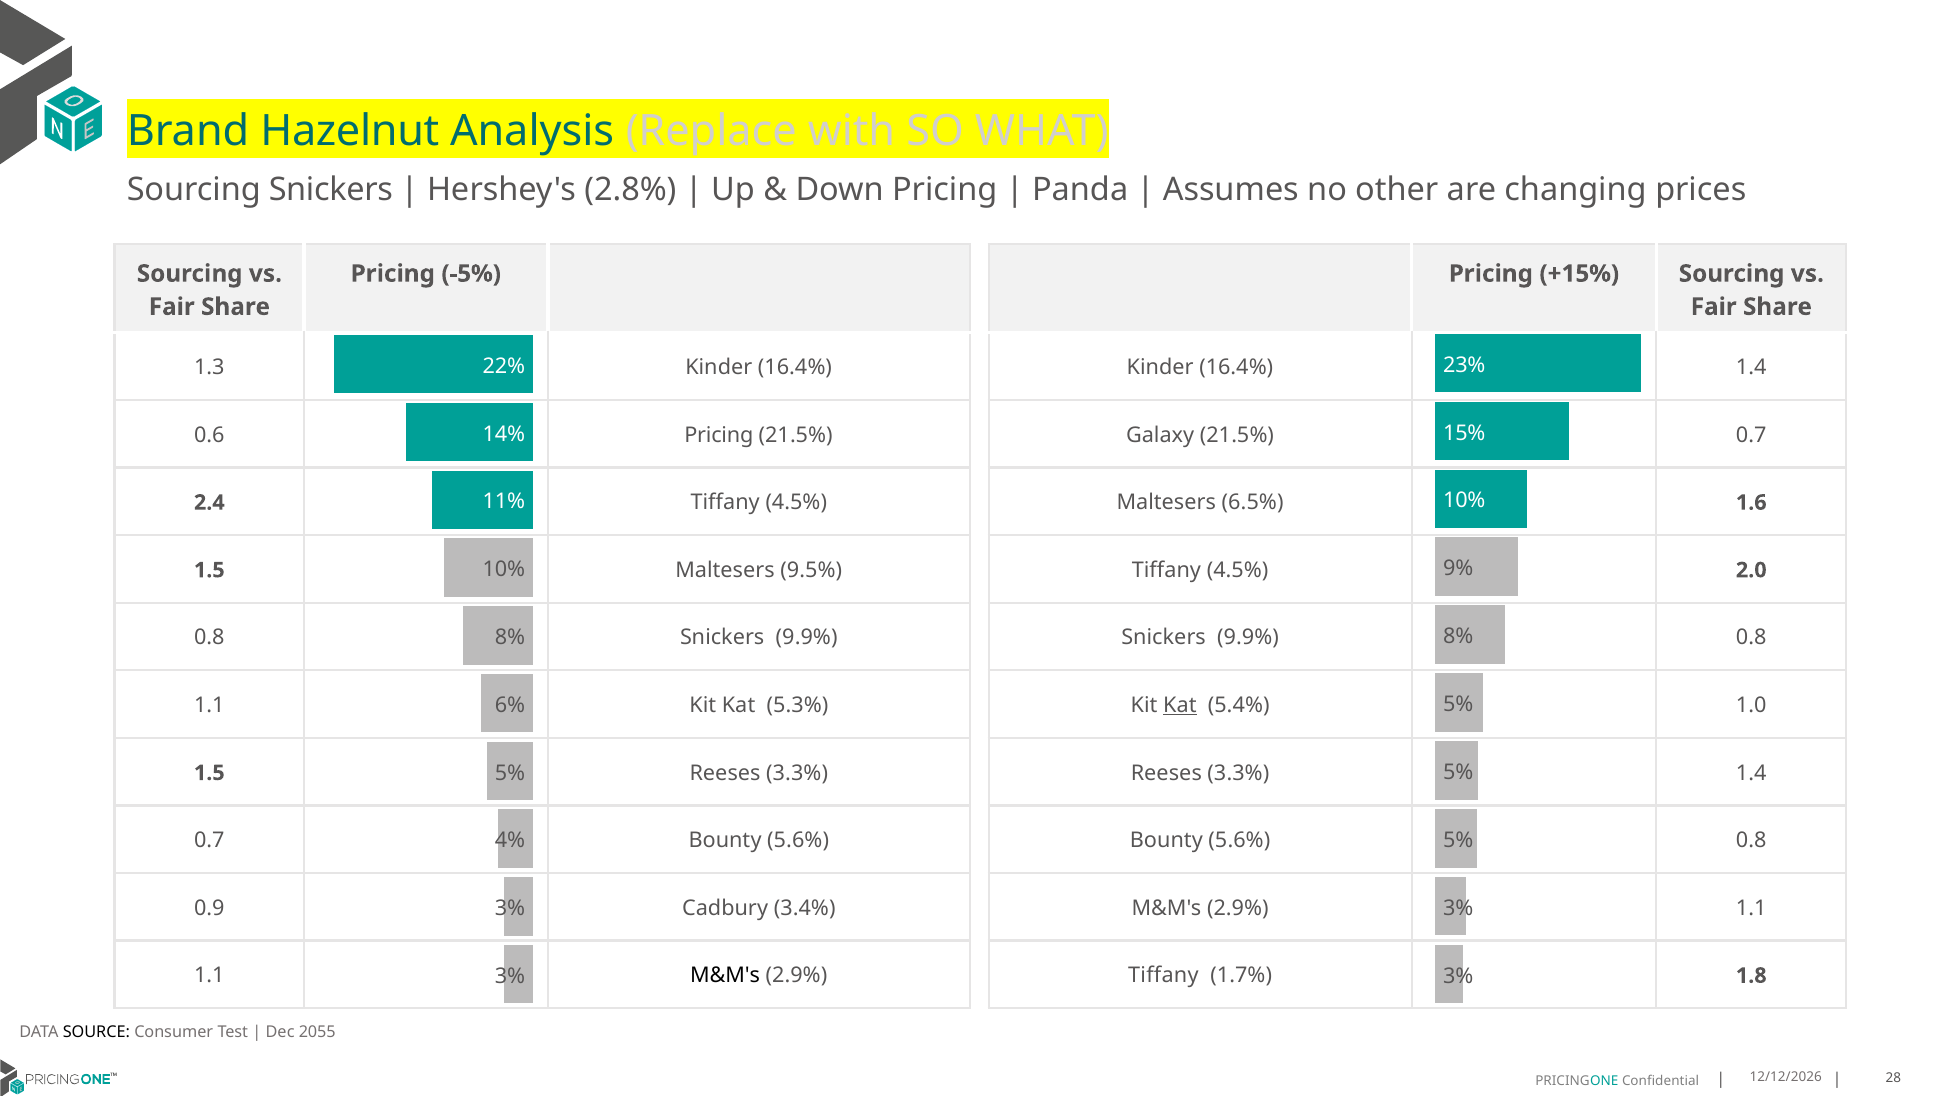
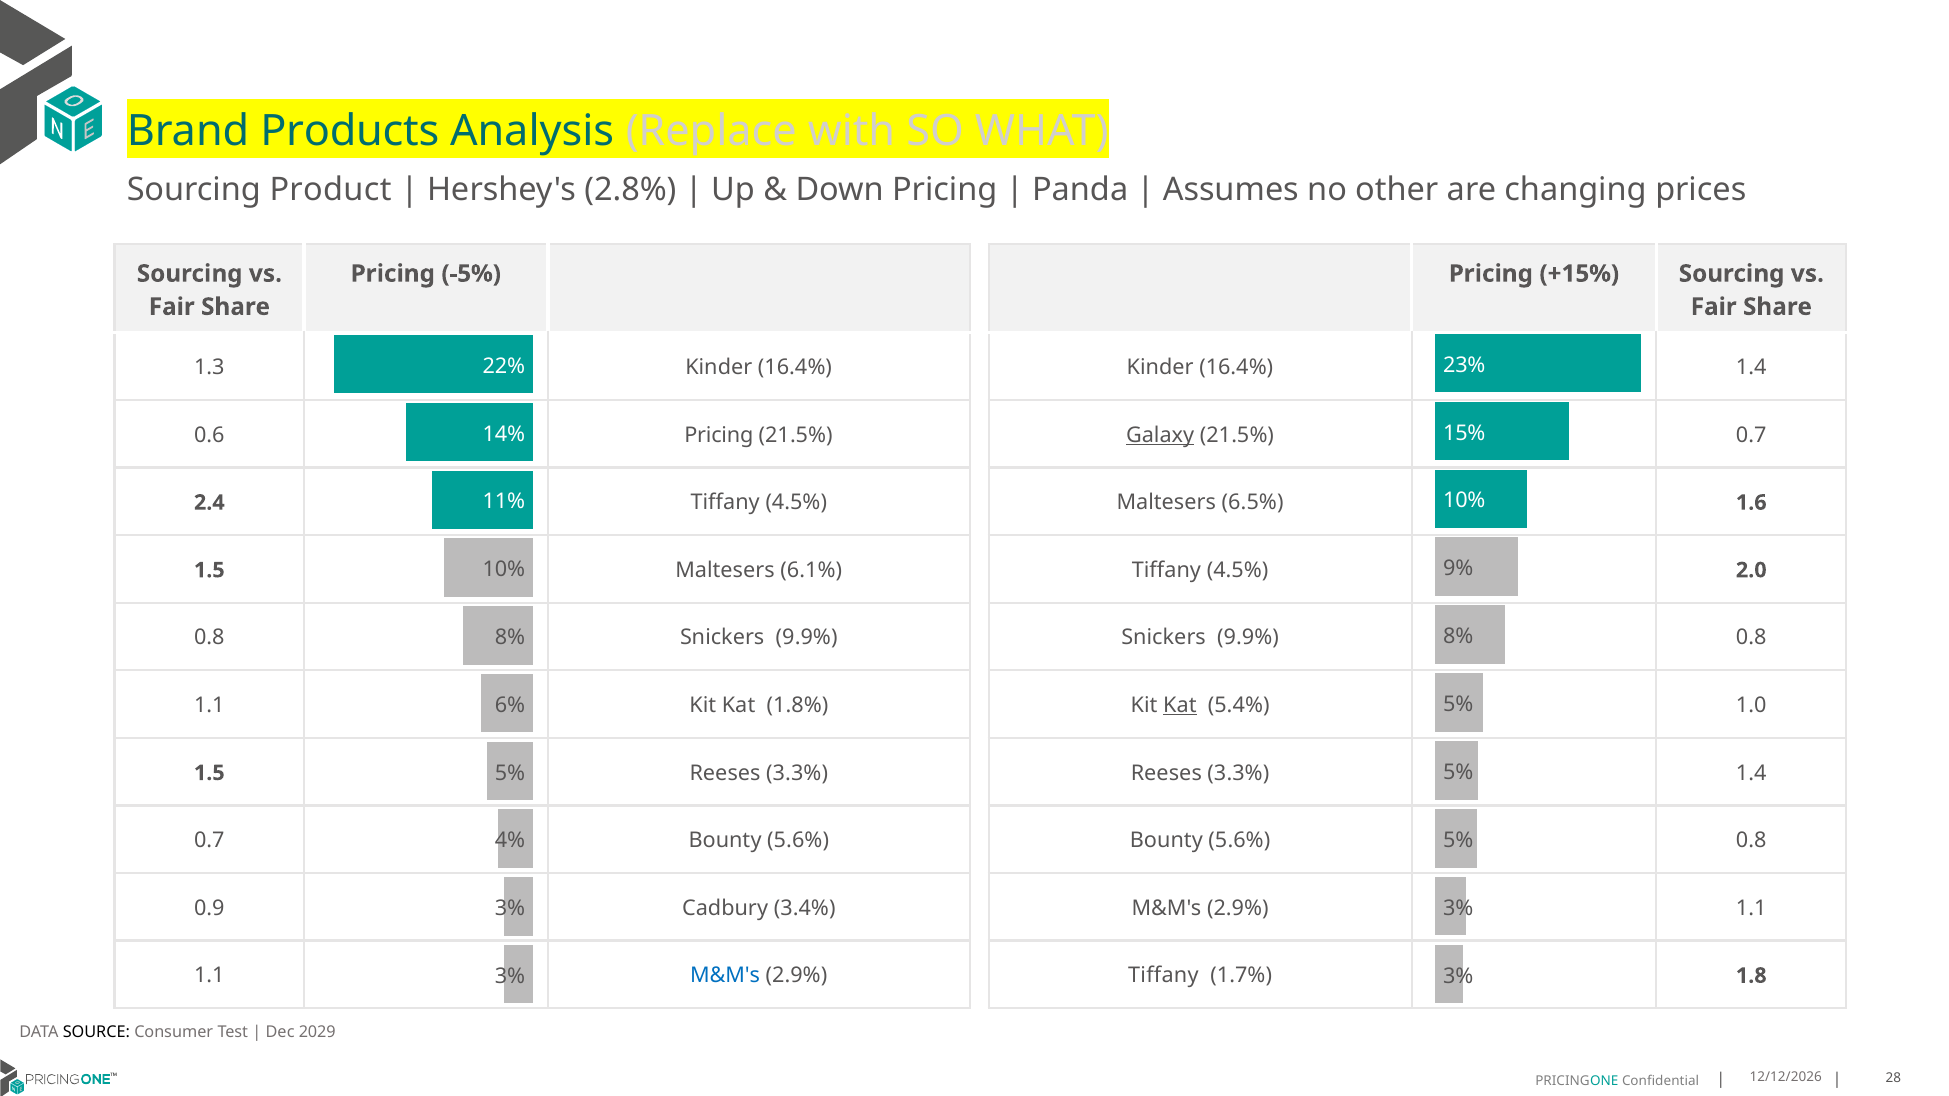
Hazelnut: Hazelnut -> Products (350, 131)
Sourcing Snickers: Snickers -> Product (331, 190)
Galaxy underline: none -> present (1160, 435)
9.5%: 9.5% -> 6.1% (811, 570)
5.3%: 5.3% -> 1.8% (797, 706)
M&M's colour: black -> blue (725, 976)
2055: 2055 -> 2029 (317, 1033)
